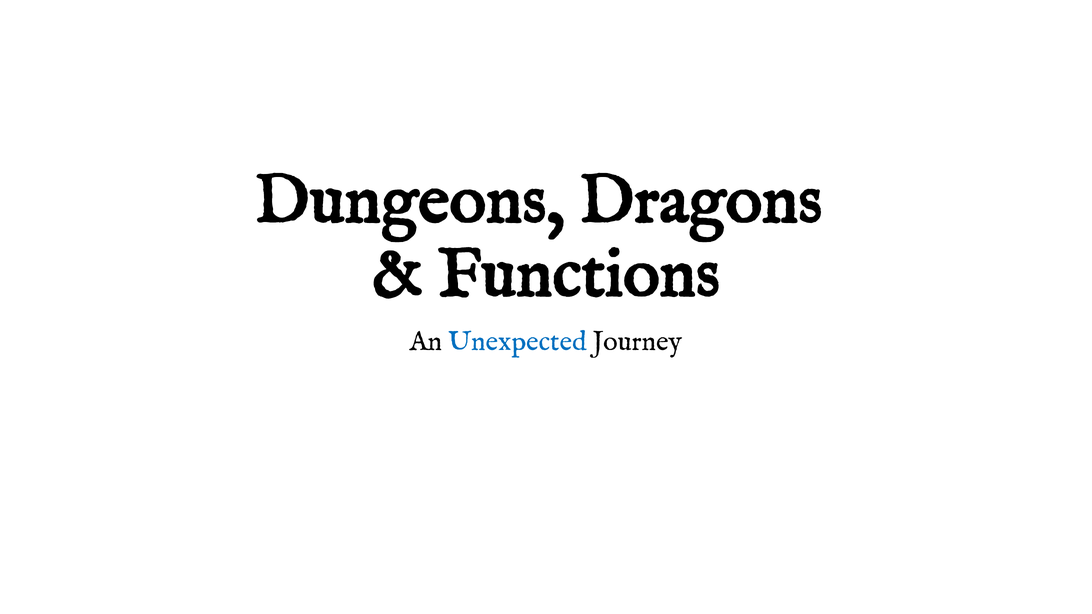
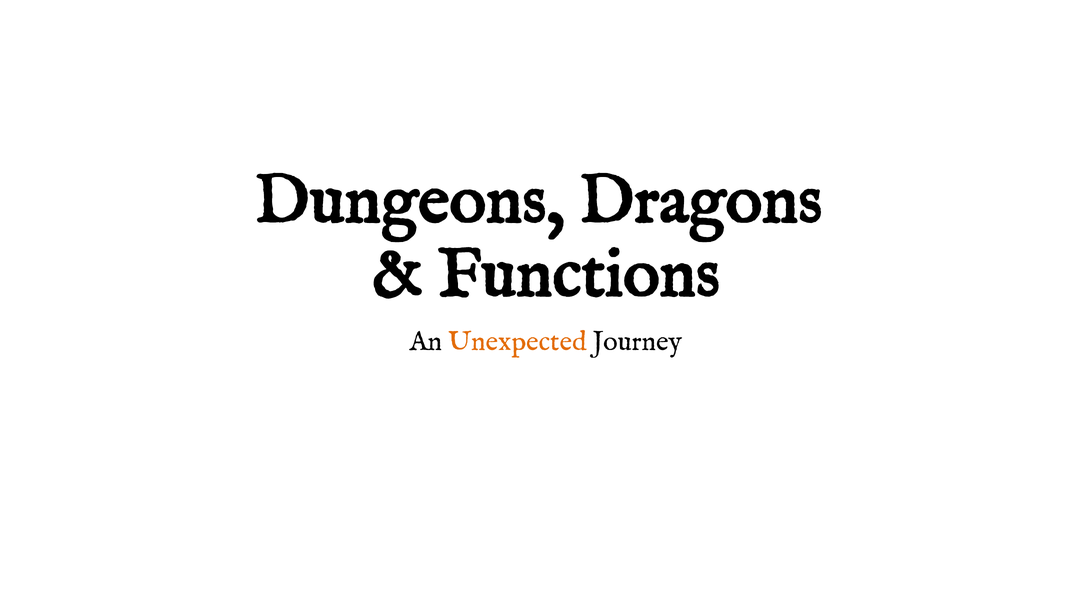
Unexpected colour: blue -> orange (518, 341)
